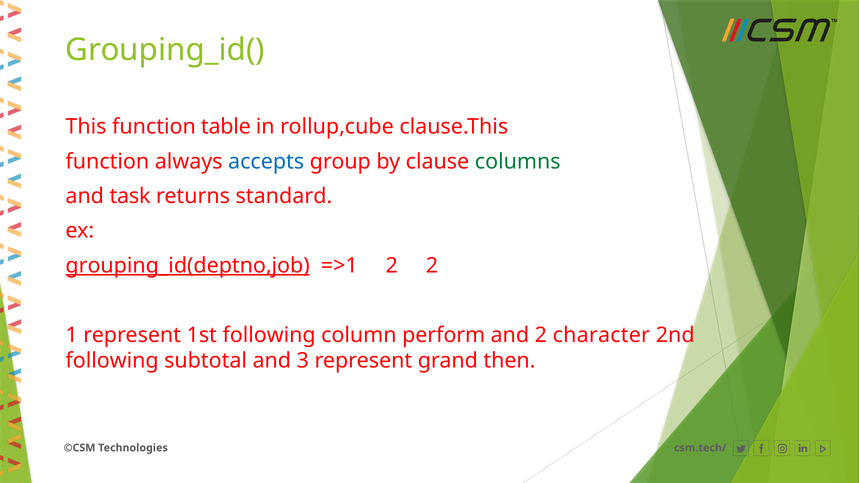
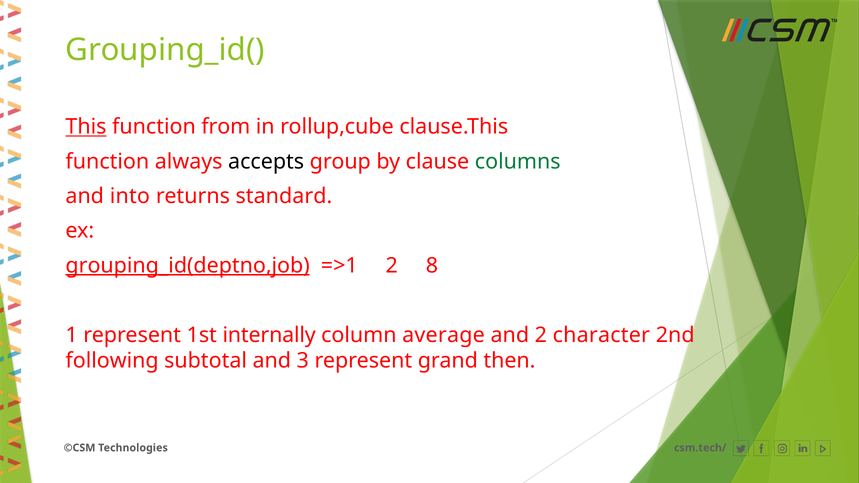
This underline: none -> present (86, 127)
table: table -> from (226, 127)
accepts colour: blue -> black (266, 162)
task: task -> into (130, 196)
2 2: 2 -> 8 (432, 266)
1st following: following -> internally (269, 335)
perform: perform -> average (444, 335)
